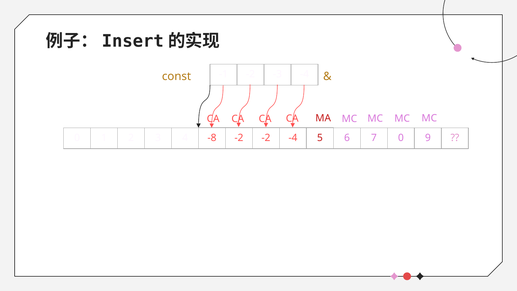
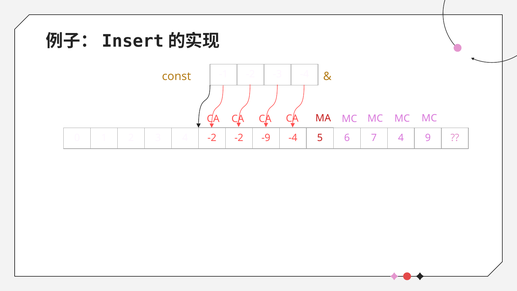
-8: -8 -> -2 (212, 138)
-2 -2: -2 -> -9 (266, 138)
7 0: 0 -> 4 (401, 138)
